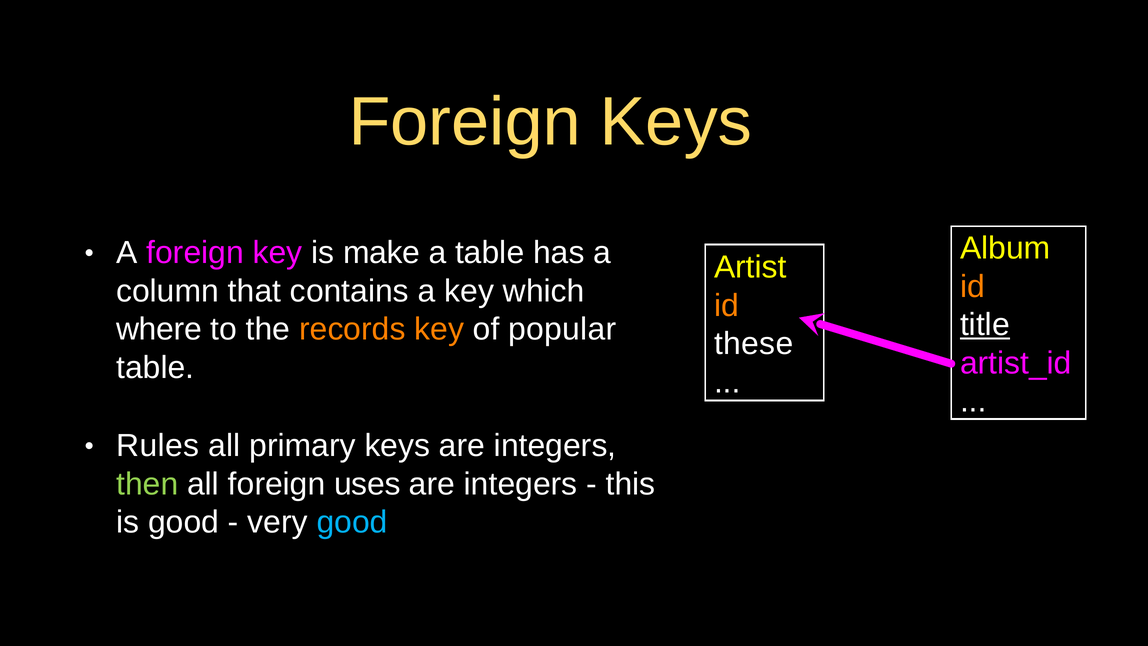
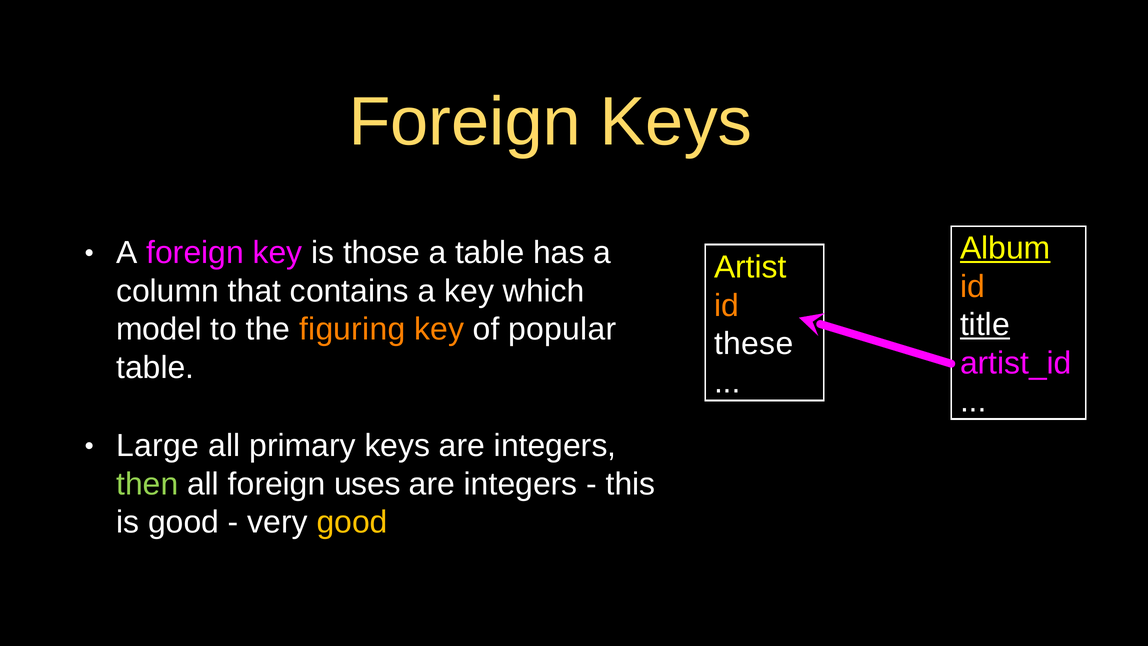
Album underline: none -> present (1005, 248)
make: make -> those (382, 253)
where: where -> model (159, 329)
records: records -> figuring (352, 329)
Rules: Rules -> Large (158, 446)
good colour: light blue -> yellow (352, 522)
